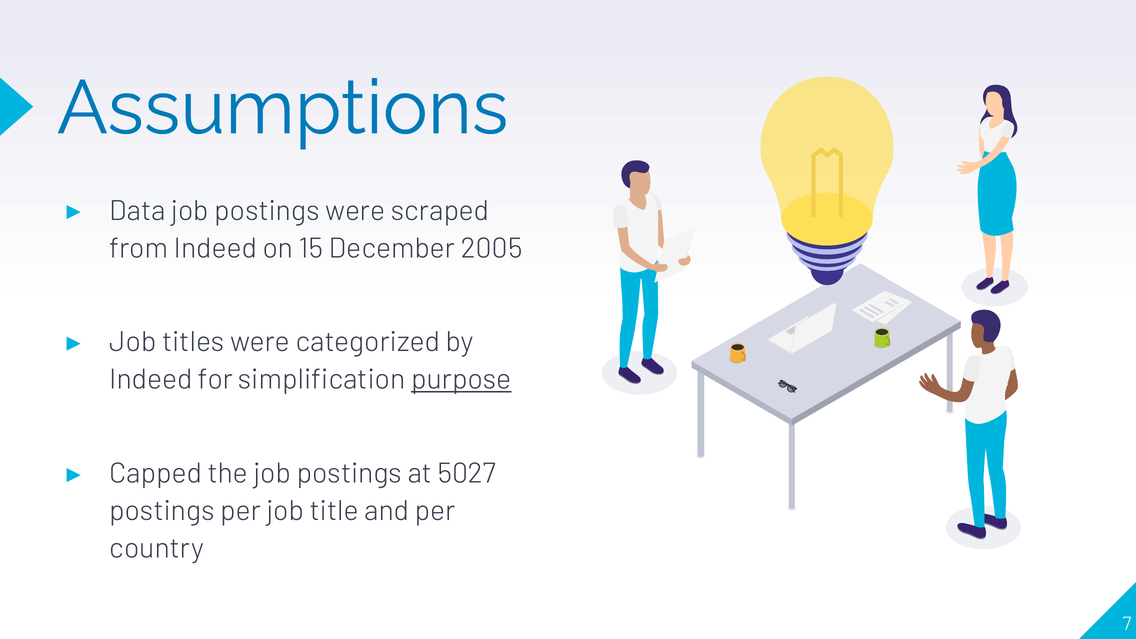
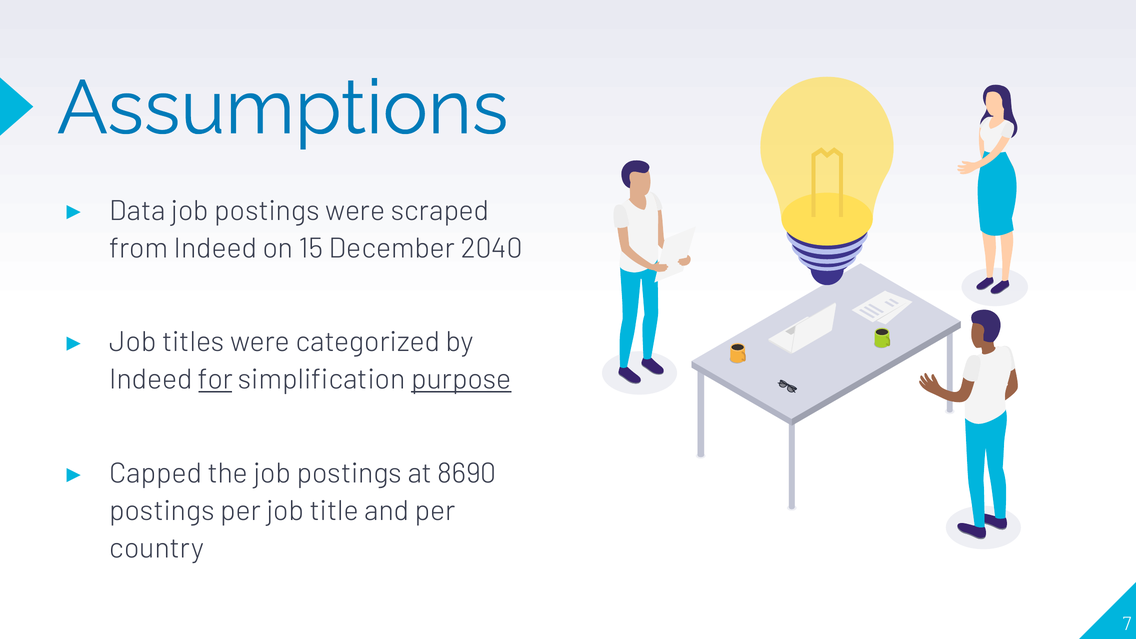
2005: 2005 -> 2040 (492, 248)
for underline: none -> present (215, 380)
5027: 5027 -> 8690 (467, 473)
